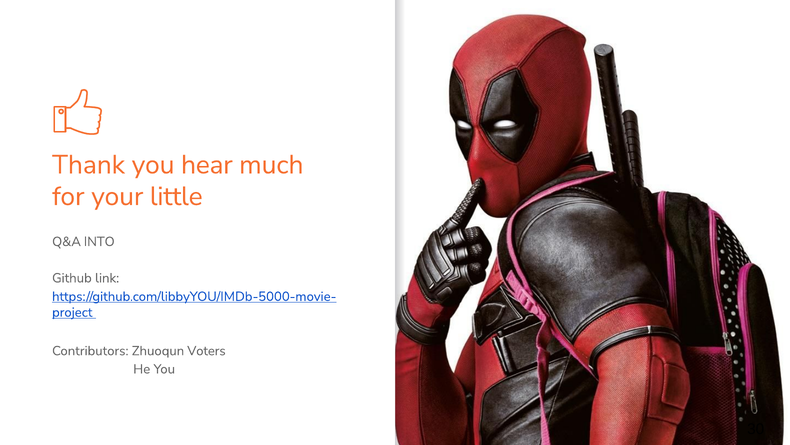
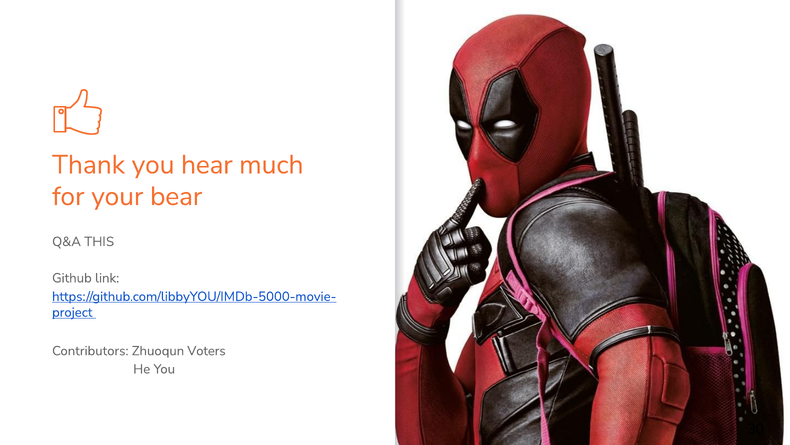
little: little -> bear (176, 196)
INTO: INTO -> THIS (99, 241)
